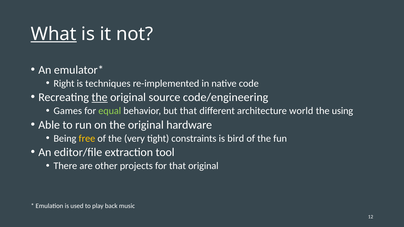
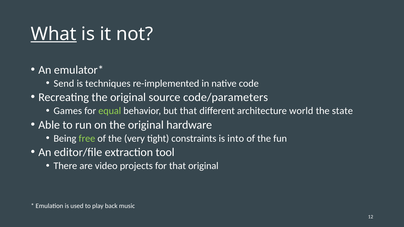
Right: Right -> Send (64, 84)
the underline: present -> none (100, 97)
code/engineering: code/engineering -> code/parameters (226, 97)
using: using -> state (342, 111)
free colour: yellow -> light green (87, 139)
bird: bird -> into (236, 139)
other: other -> video (106, 166)
